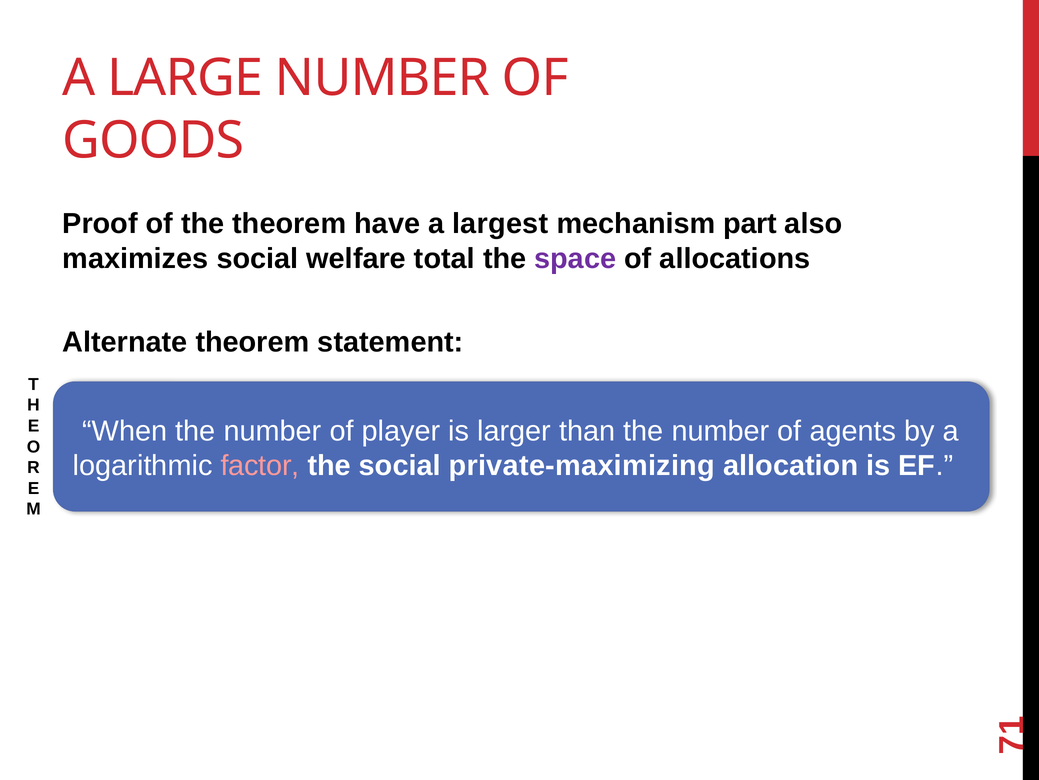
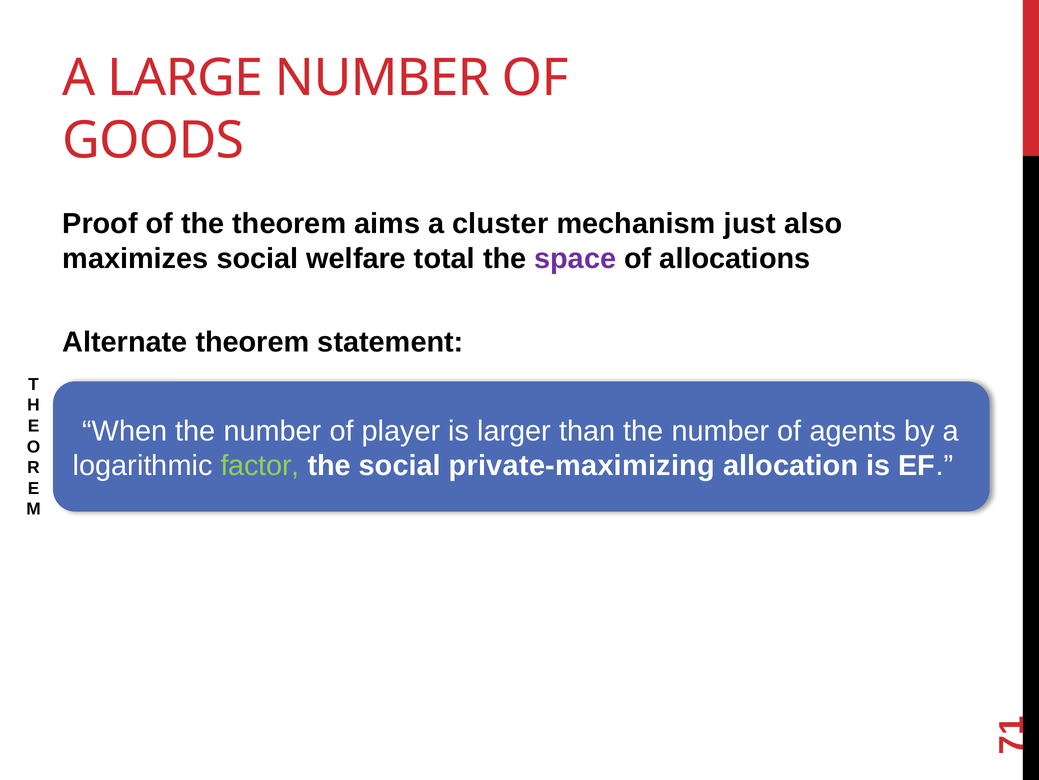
have: have -> aims (387, 224)
largest: largest -> cluster (500, 224)
part: part -> just (750, 224)
factor colour: pink -> light green (260, 465)
